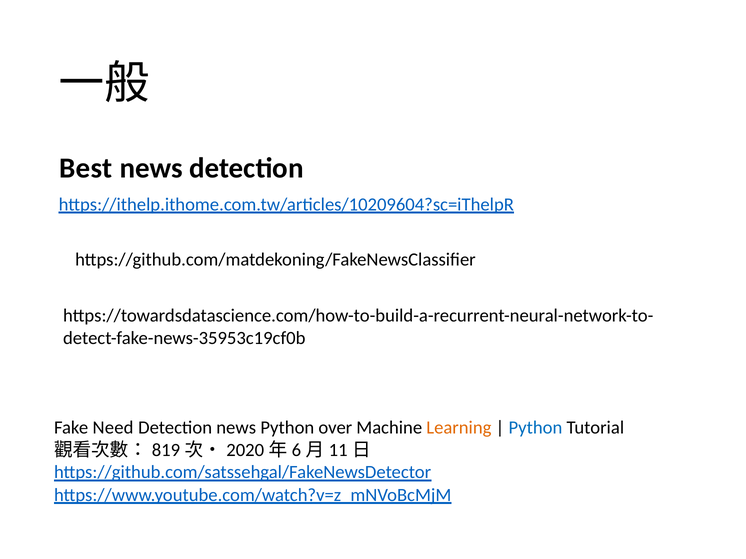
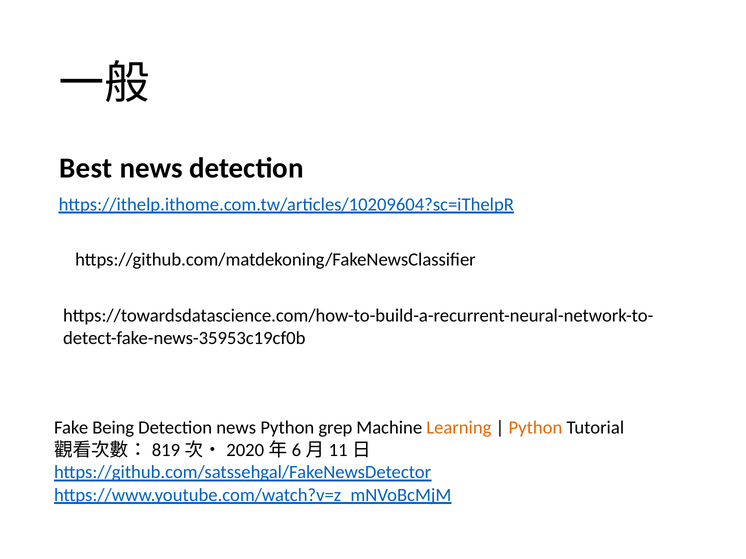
Need: Need -> Being (113, 428)
over: over -> grep (335, 428)
Python colour: blue -> orange (535, 428)
